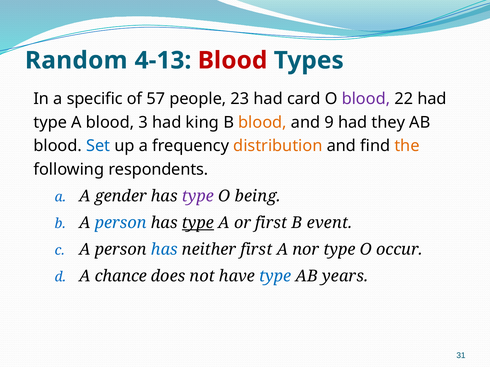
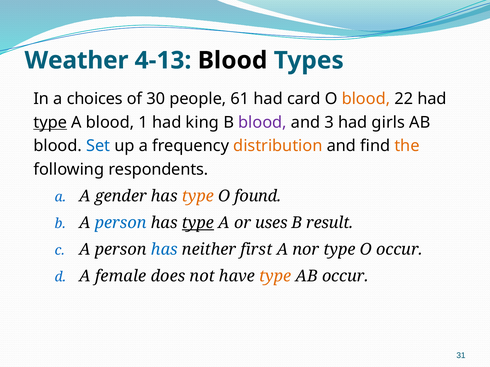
Random: Random -> Weather (76, 60)
Blood colour: red -> black (233, 60)
specific: specific -> choices (95, 99)
57: 57 -> 30 (156, 99)
23: 23 -> 61 (240, 99)
blood colour: purple -> orange (366, 99)
type underline: none -> present (50, 122)
3: 3 -> 1 (143, 122)
blood colour: orange -> purple (262, 122)
9: 9 -> 3 (329, 122)
they: they -> girls (388, 122)
type colour: purple -> orange (198, 196)
being: being -> found (258, 196)
or first: first -> uses (271, 223)
event: event -> result (330, 223)
chance: chance -> female (121, 277)
type colour: blue -> orange (275, 277)
AB years: years -> occur (345, 277)
